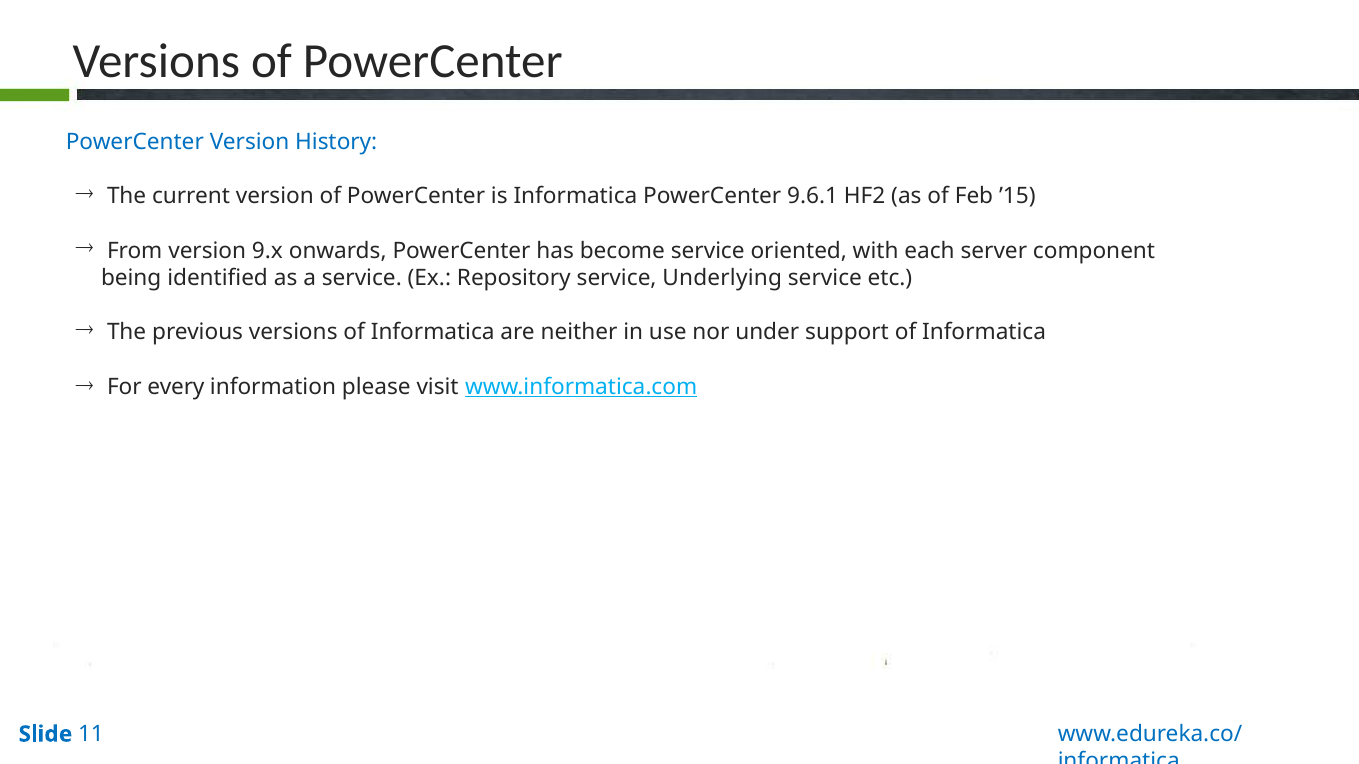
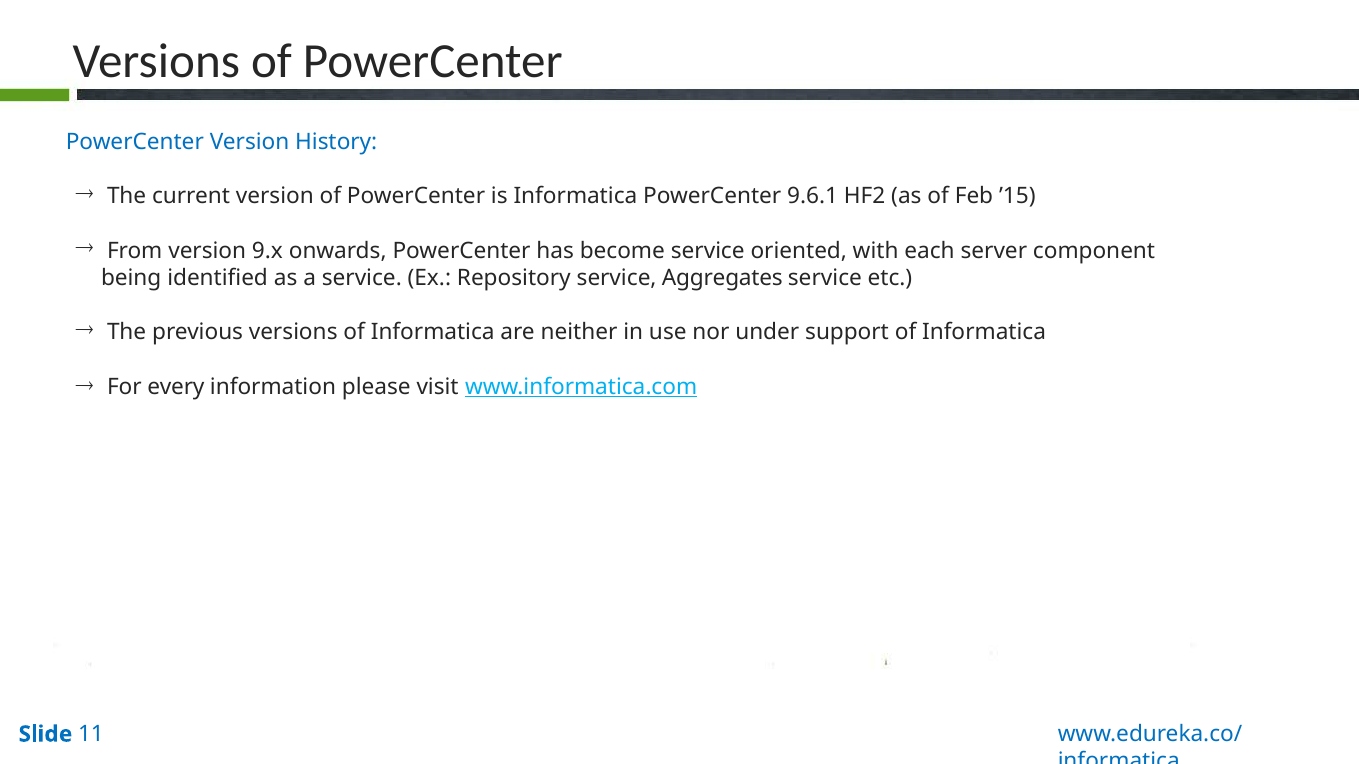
Underlying: Underlying -> Aggregates (722, 278)
